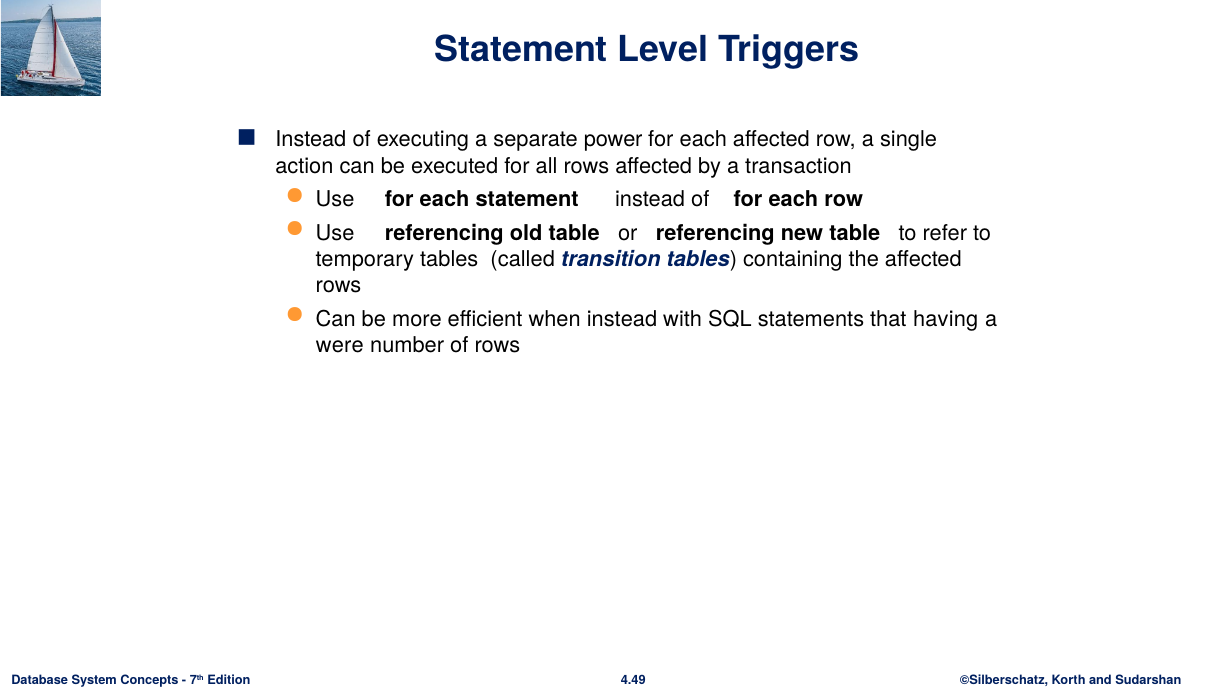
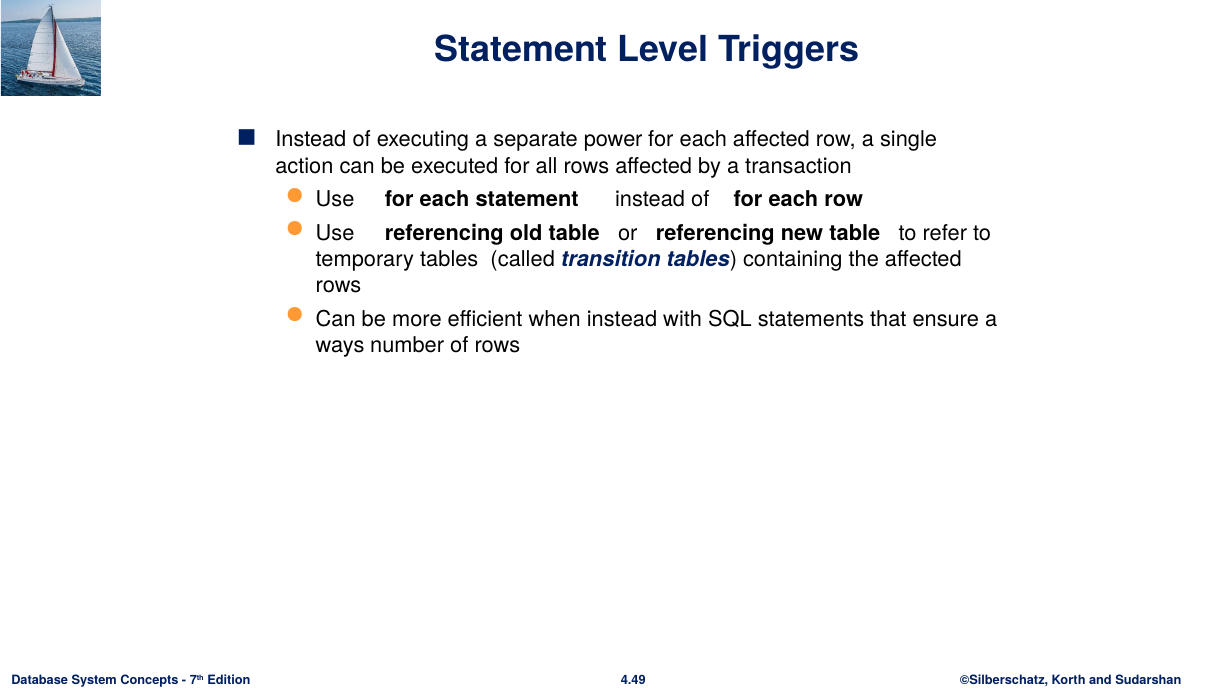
having: having -> ensure (946, 320)
were: were -> ways (340, 346)
